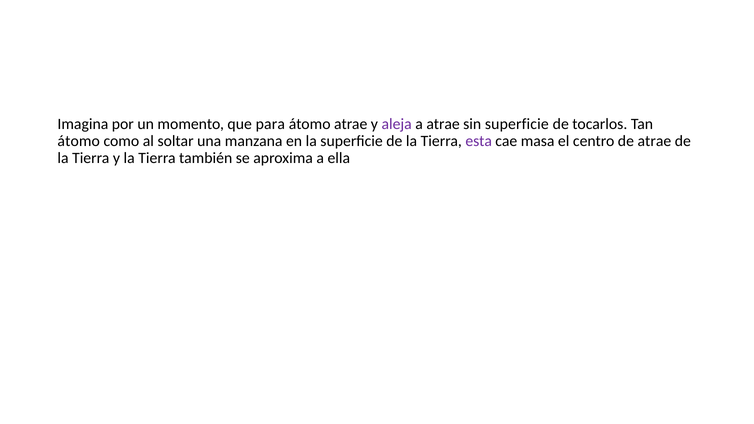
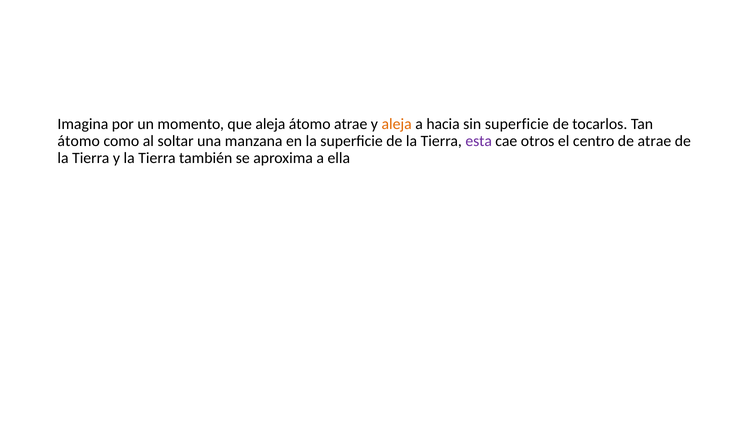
que para: para -> aleja (270, 124)
aleja colour: purple -> orange (397, 124)
a atrae: atrae -> hacia (443, 124)
masa: masa -> otros (538, 141)
